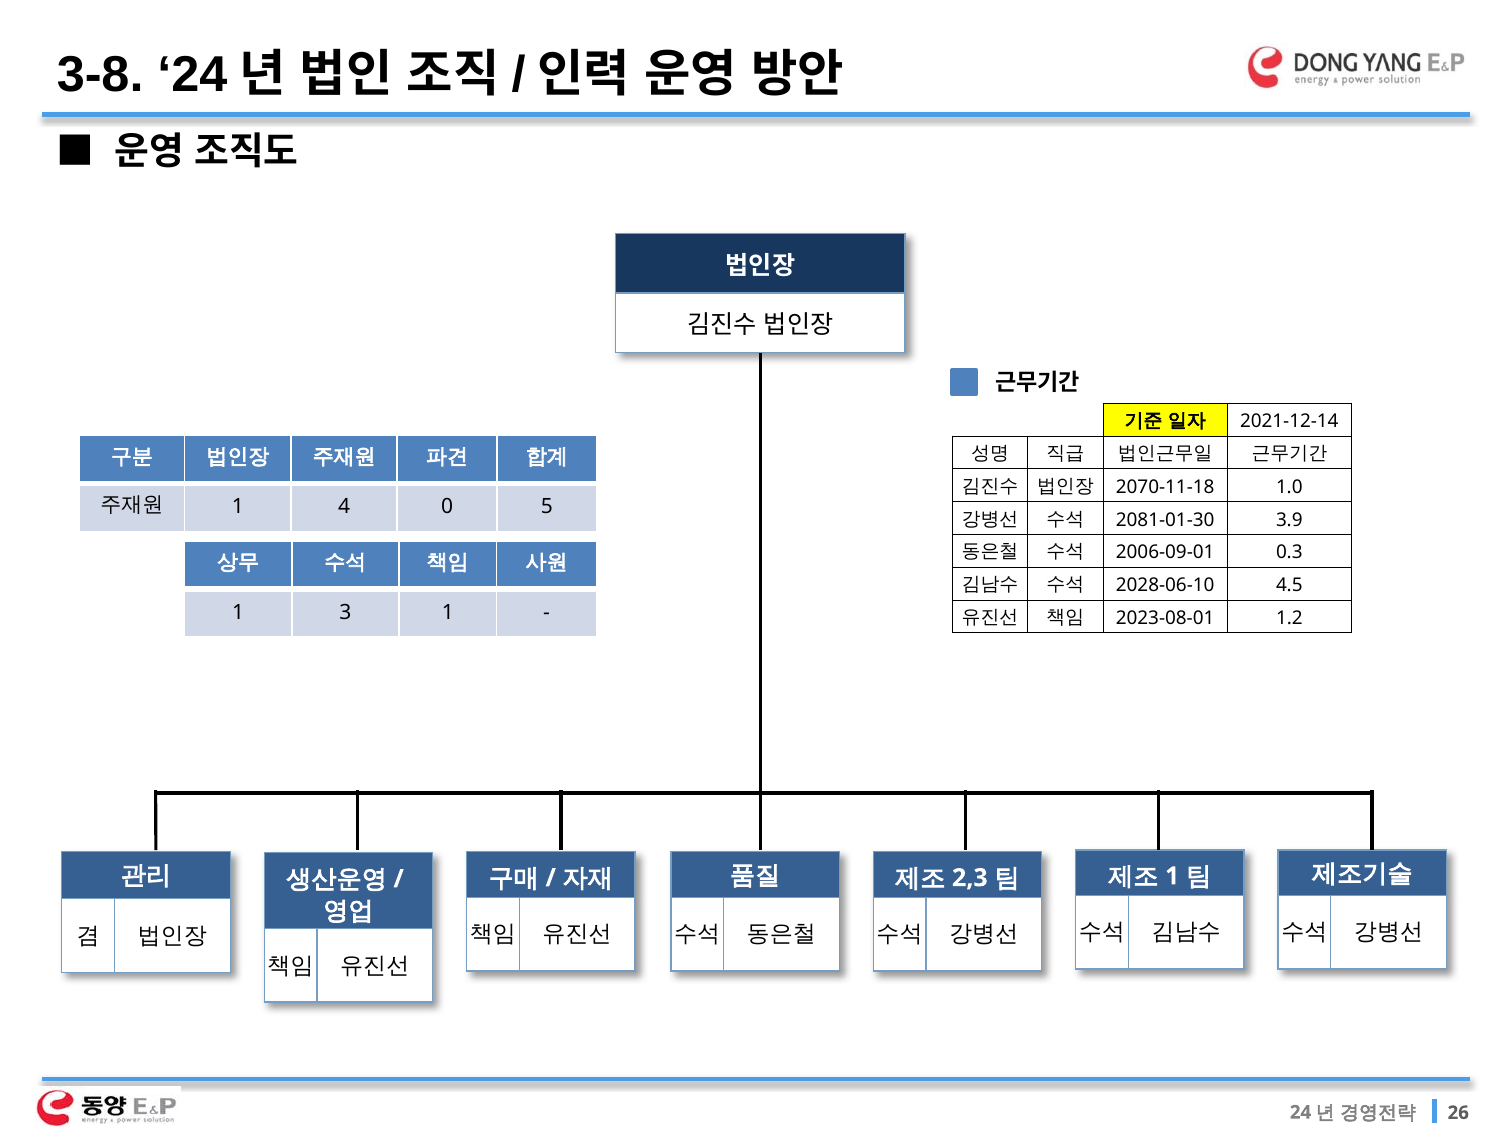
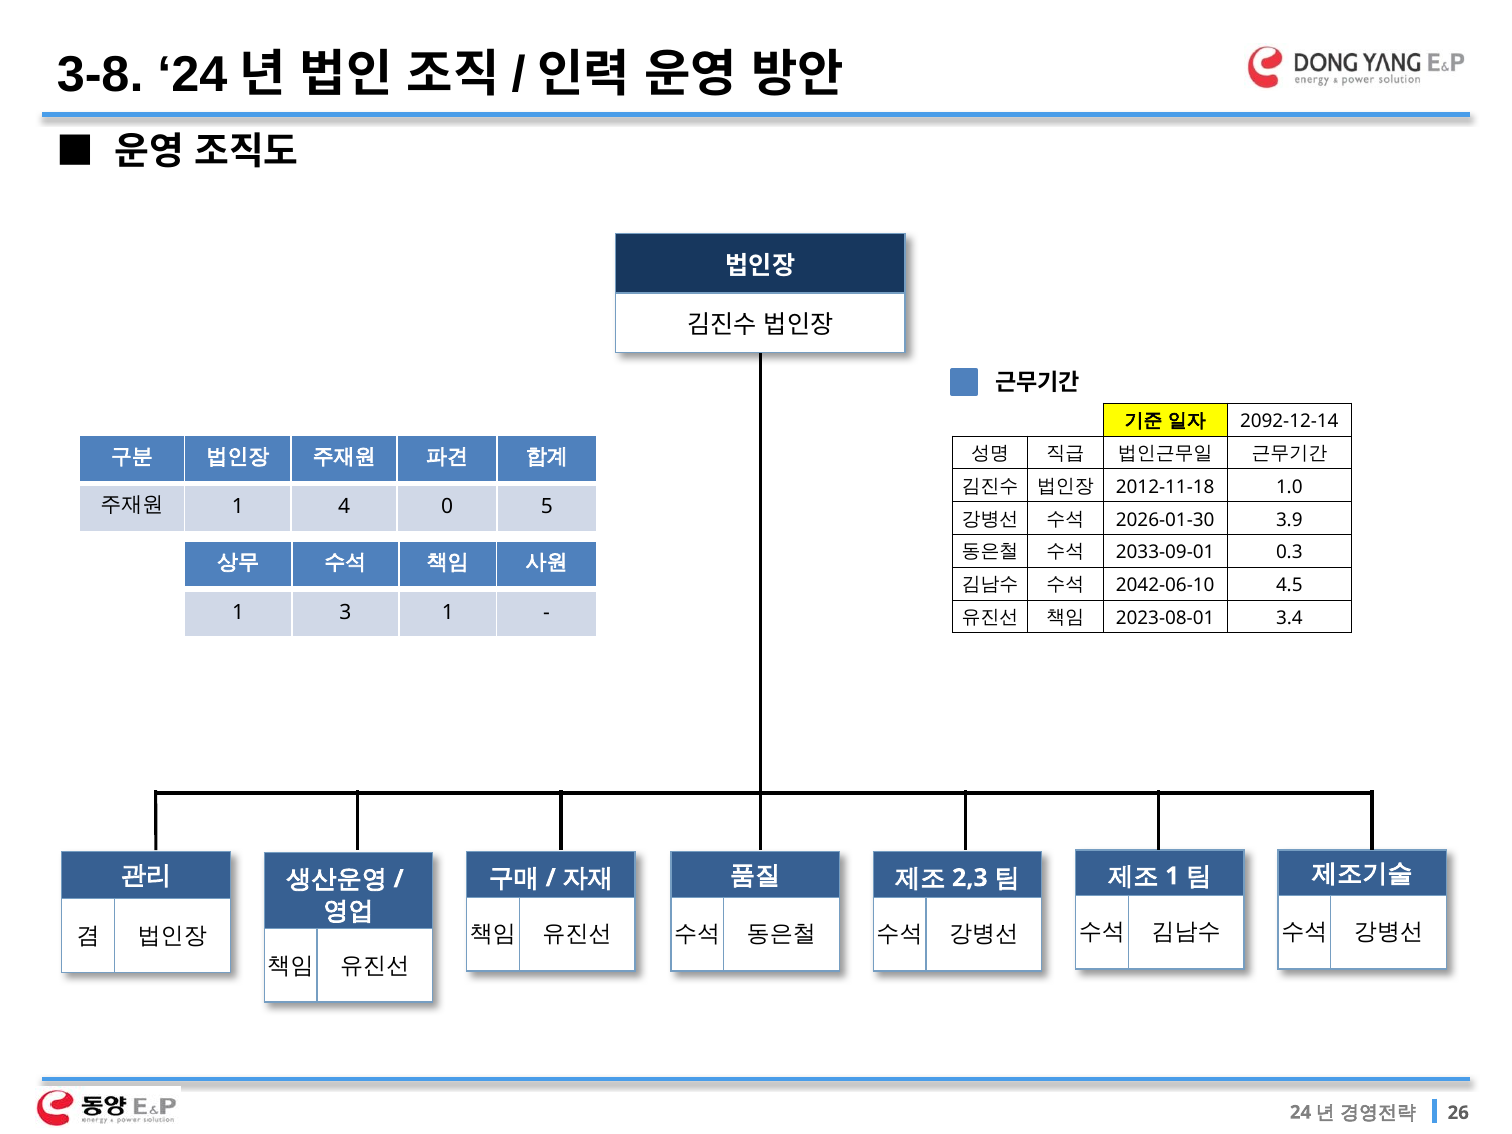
2021-12-14: 2021-12-14 -> 2092-12-14 (1289, 421)
2070-11-18: 2070-11-18 -> 2012-11-18 (1165, 487)
2081-01-30: 2081-01-30 -> 2026-01-30 (1165, 520)
2006-09-01: 2006-09-01 -> 2033-09-01 (1165, 553)
2028-06-10: 2028-06-10 -> 2042-06-10 (1165, 585)
1.2: 1.2 -> 3.4 (1289, 618)
